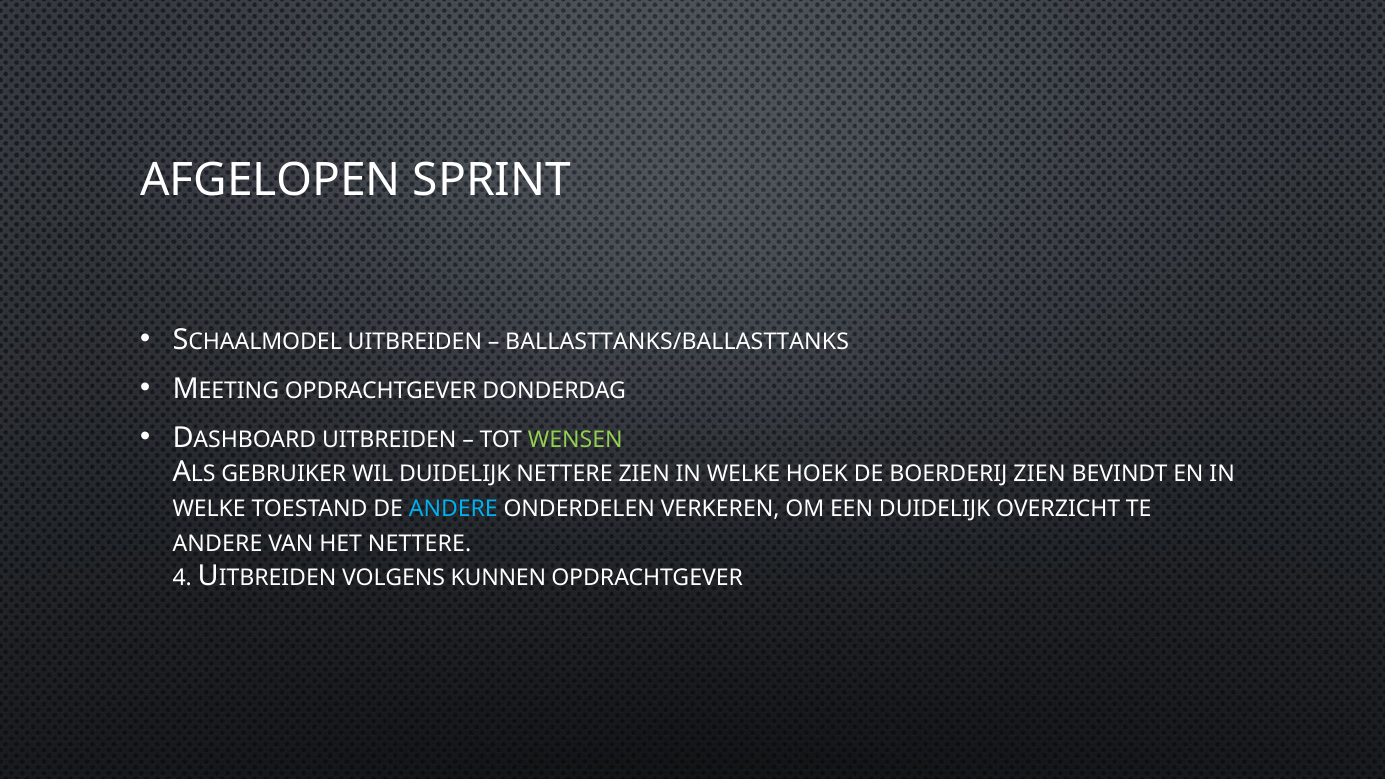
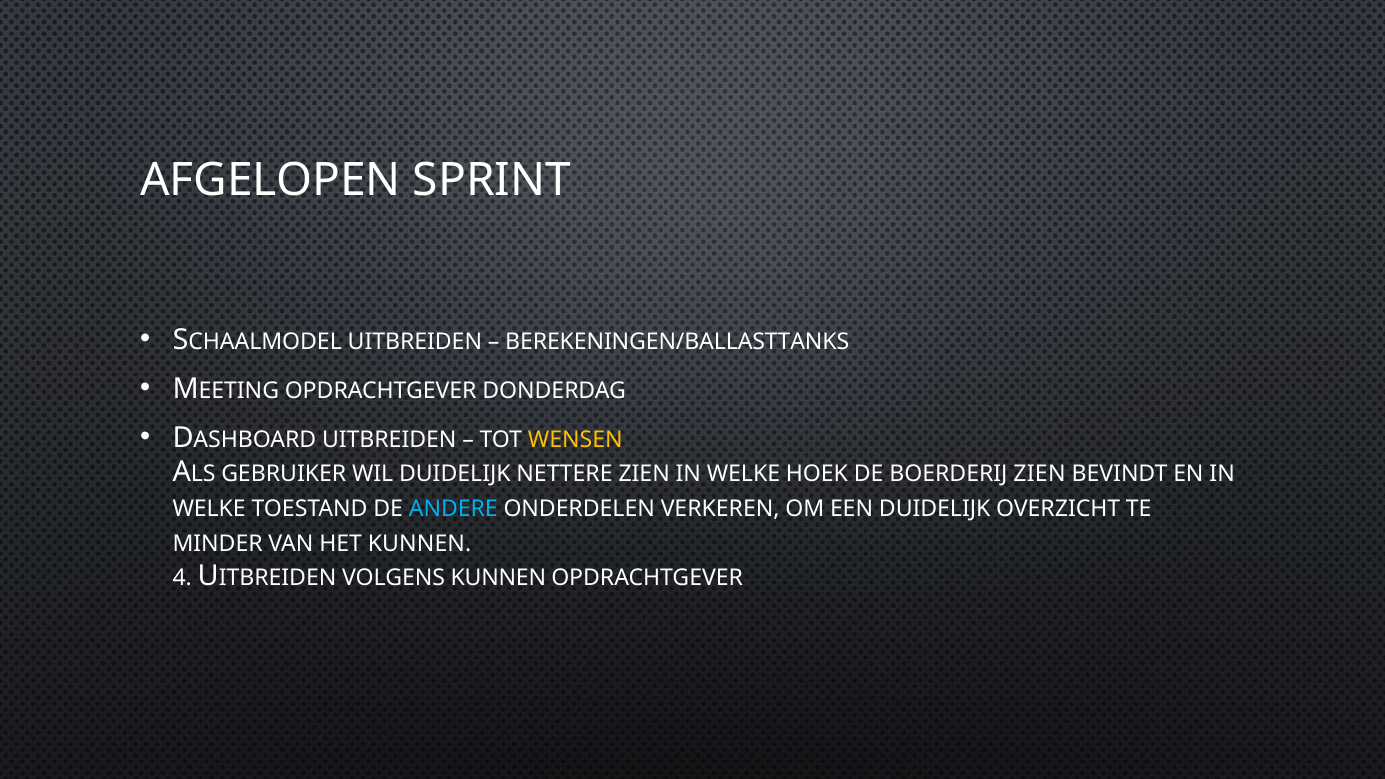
BALLASTTANKS/BALLASTTANKS: BALLASTTANKS/BALLASTTANKS -> BEREKENINGEN/BALLASTTANKS (677, 341)
WENSEN colour: light green -> yellow (575, 440)
ANDERE: ANDERE -> MINDER (218, 543)
HET NETTERE: NETTERE -> KUNNEN (420, 543)
